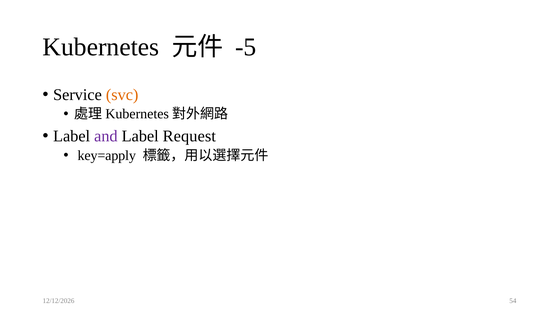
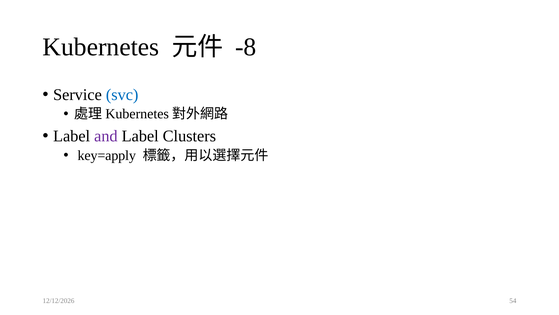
-5: -5 -> -8 (246, 47)
svc colour: orange -> blue (122, 95)
Request: Request -> Clusters (189, 136)
